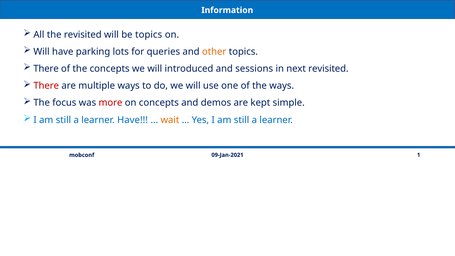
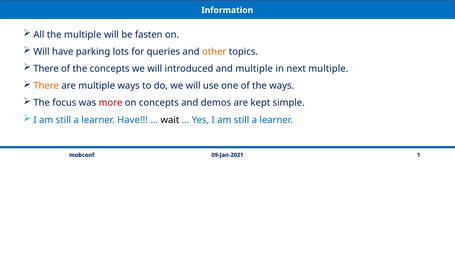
the revisited: revisited -> multiple (83, 35)
be topics: topics -> fasten (149, 35)
and sessions: sessions -> multiple (254, 69)
next revisited: revisited -> multiple (328, 69)
There colour: red -> orange (46, 86)
wait colour: orange -> black (170, 120)
